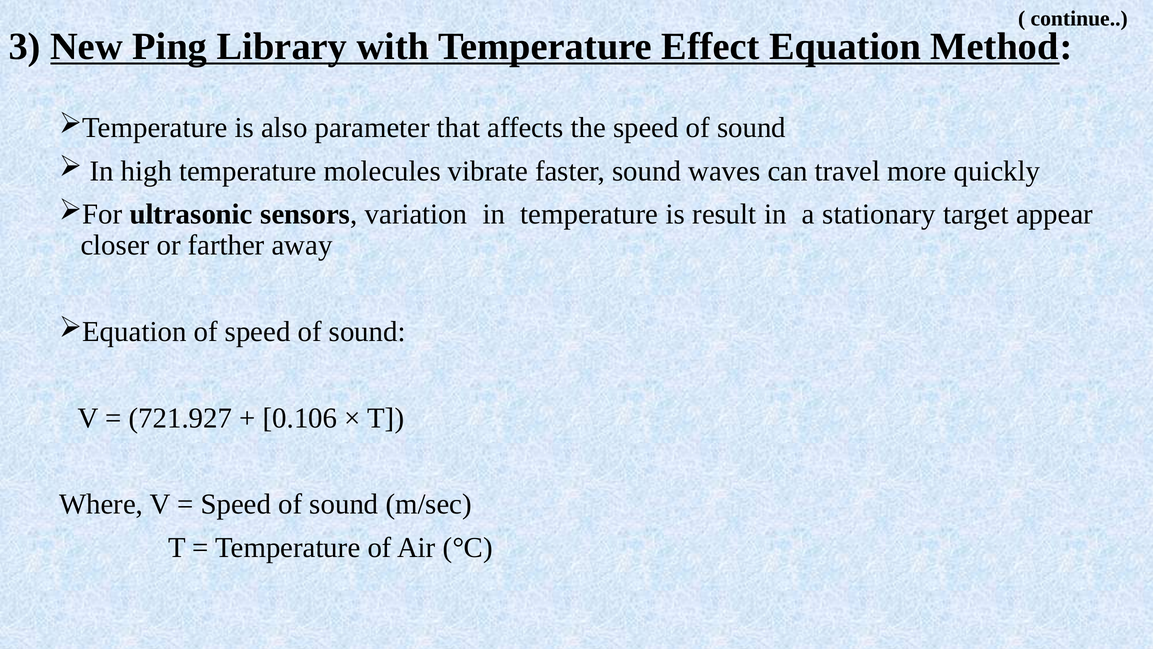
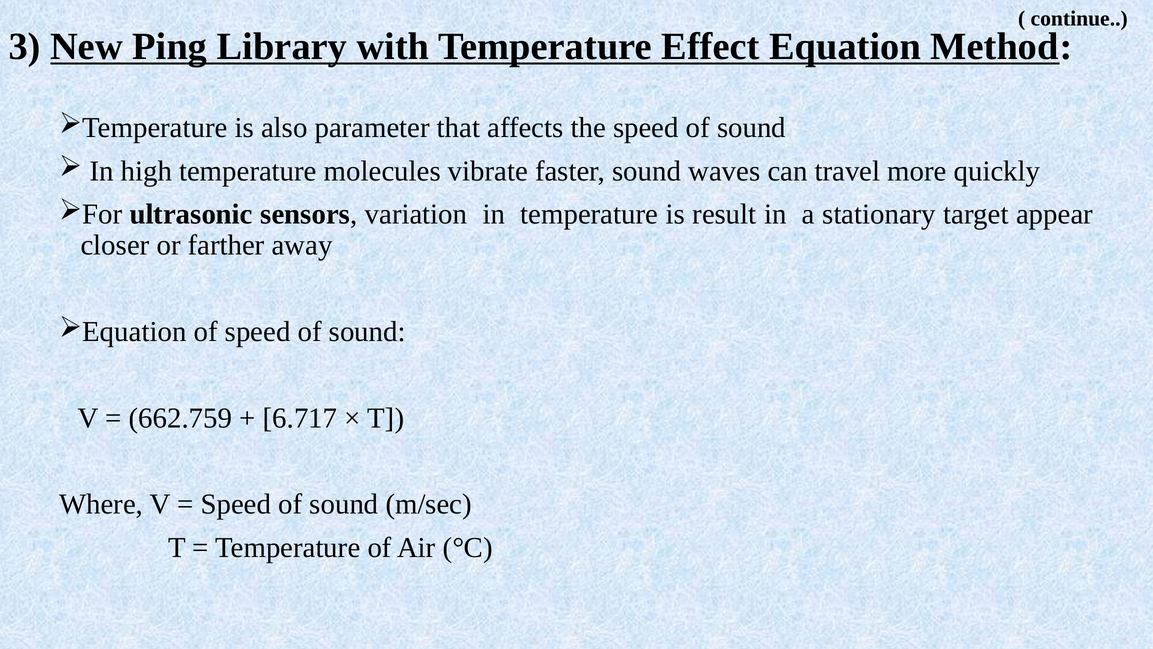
721.927: 721.927 -> 662.759 (181, 418)
0.106: 0.106 -> 6.717 (300, 418)
